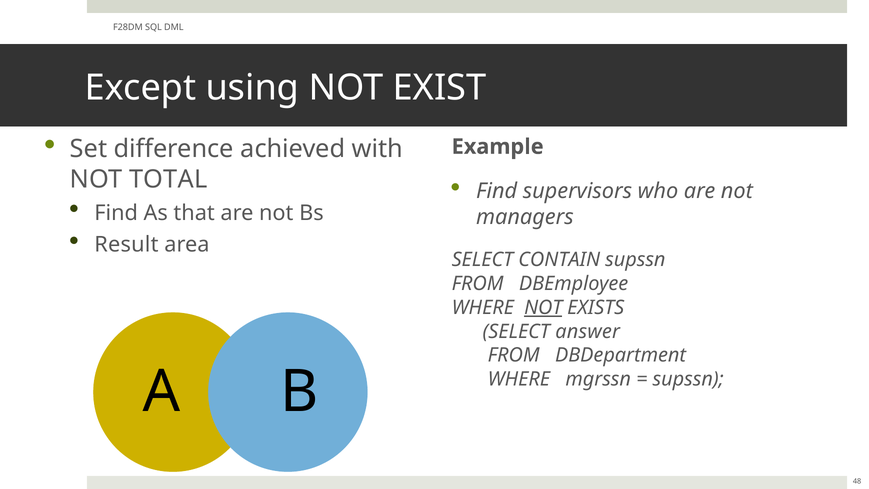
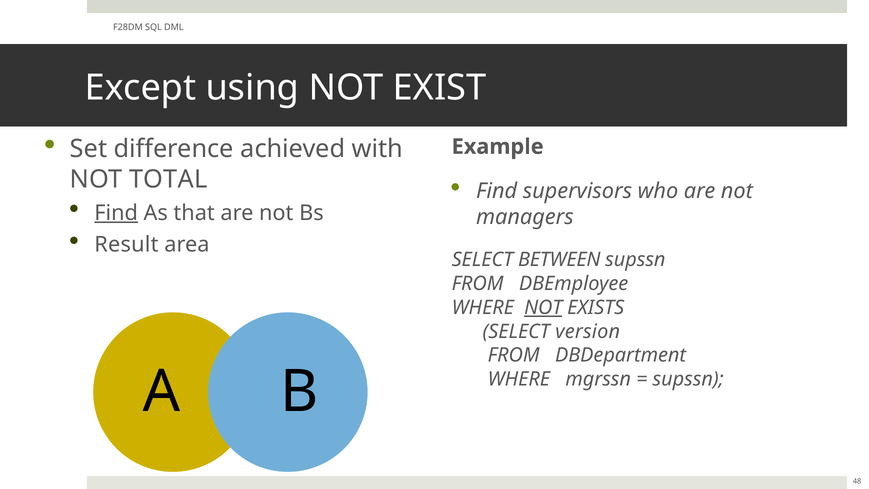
Find underline: none -> present (116, 213)
CONTAIN: CONTAIN -> BETWEEN (559, 260)
answer: answer -> version (588, 331)
